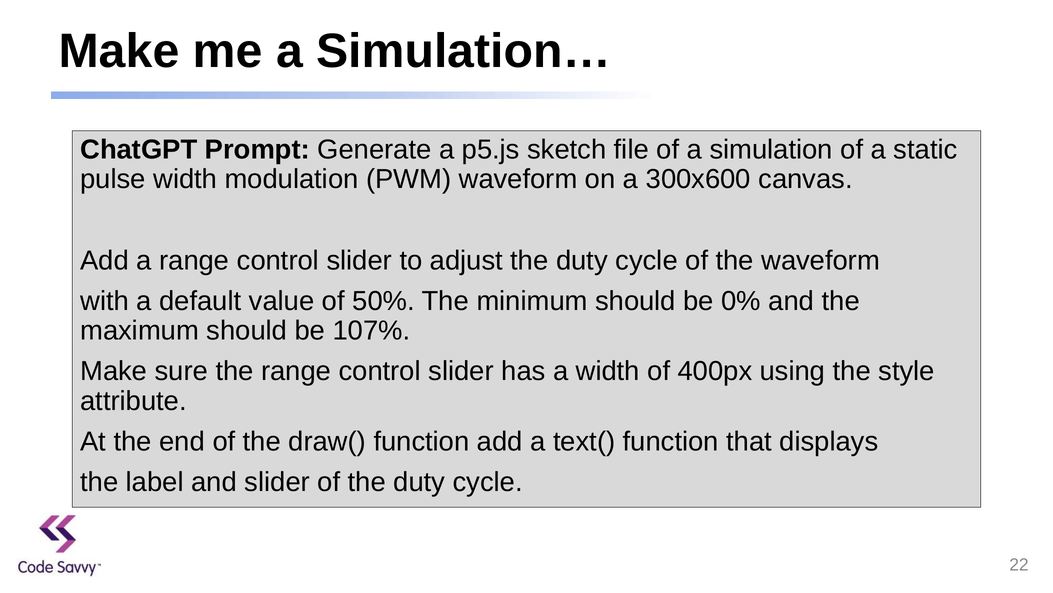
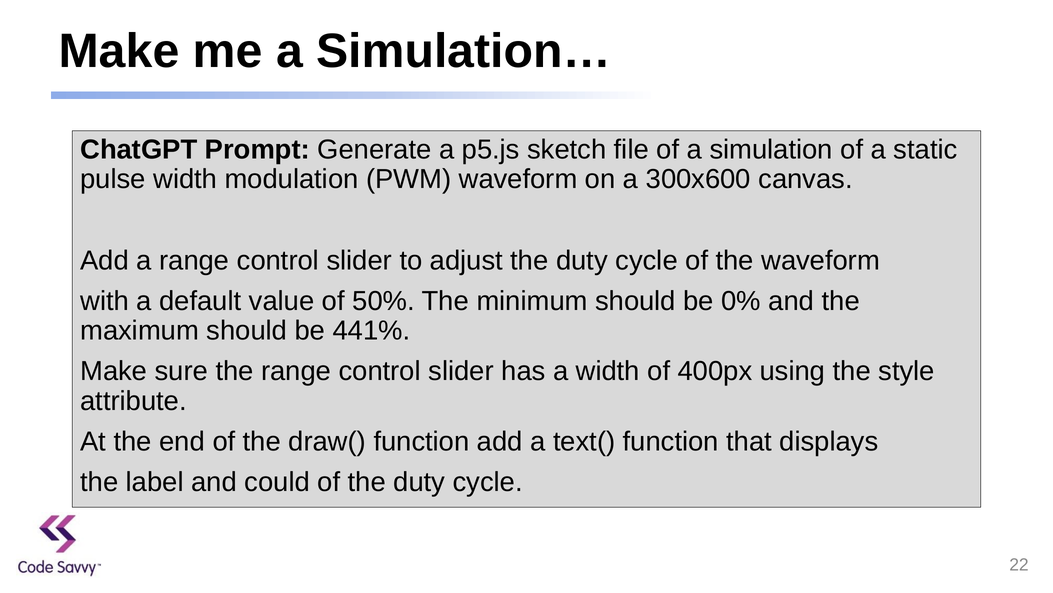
107%: 107% -> 441% (371, 330)
and slider: slider -> could (277, 482)
